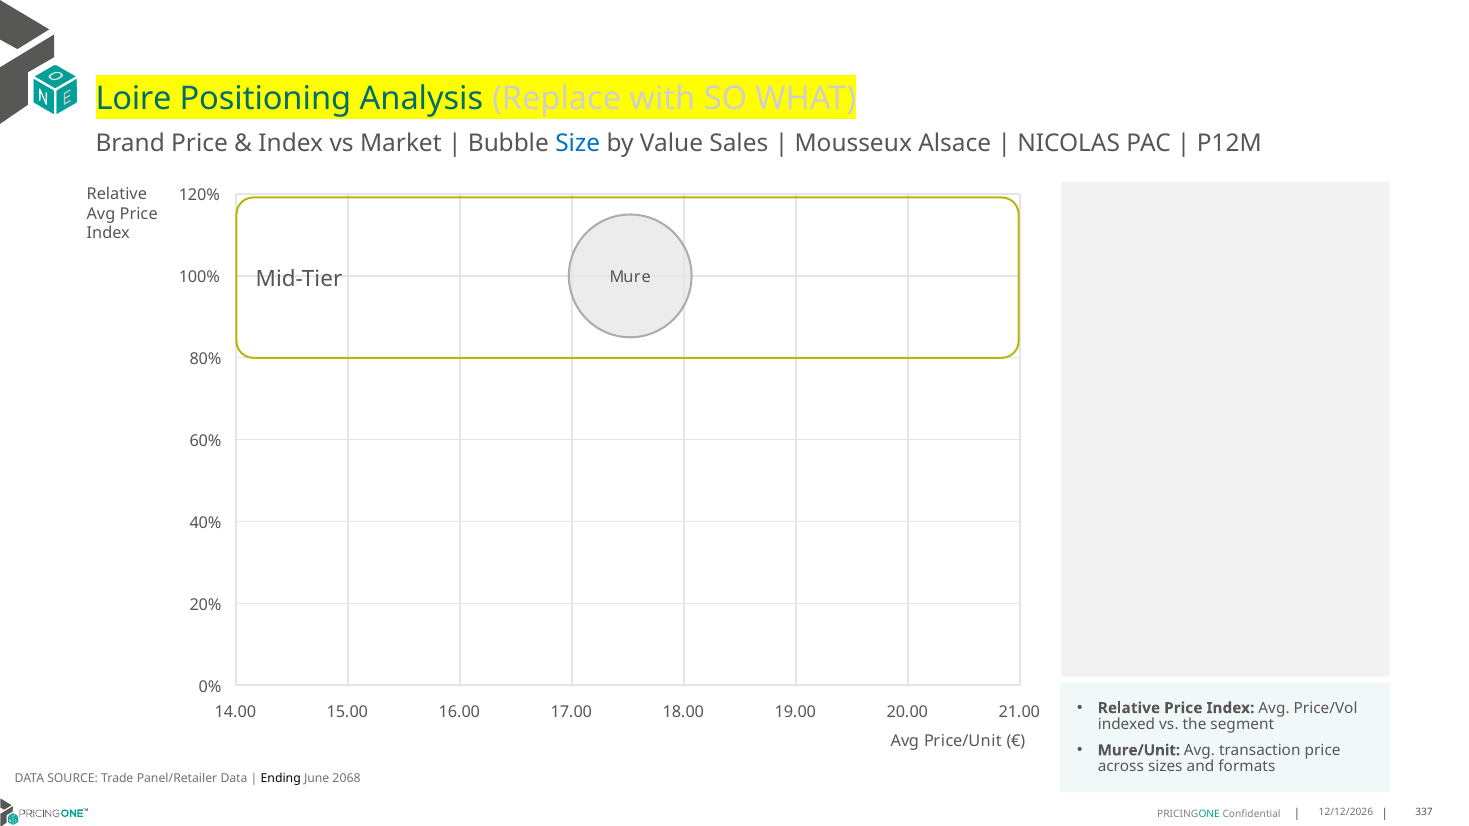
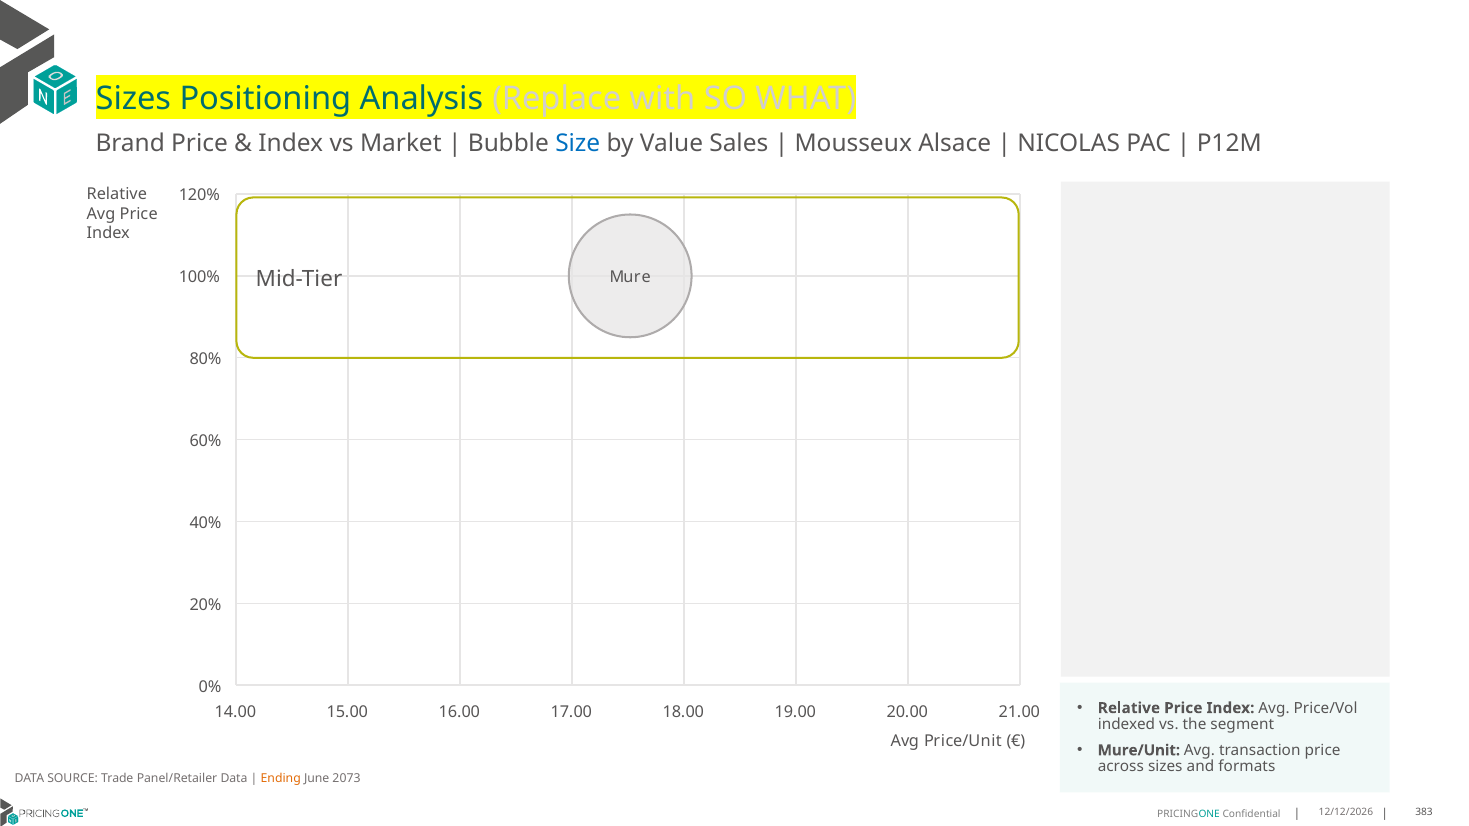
Loire: Loire -> Sizes (133, 99)
Ending colour: black -> orange (281, 778)
2068: 2068 -> 2073 (347, 778)
337: 337 -> 383 (1424, 812)
